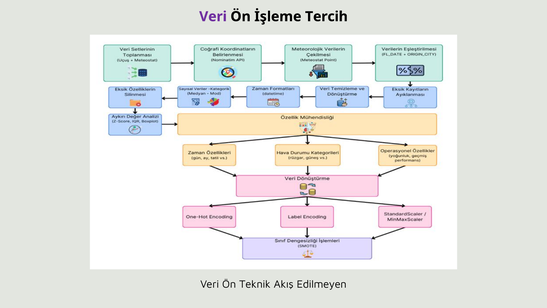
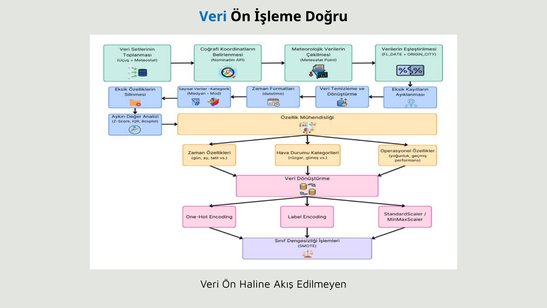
Veri colour: purple -> blue (213, 17)
Tercih: Tercih -> Doğru (326, 17)
Teknik: Teknik -> Haline (255, 284)
